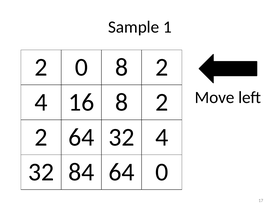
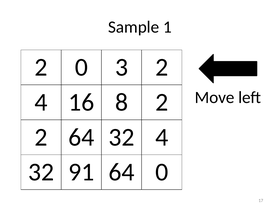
0 8: 8 -> 3 (122, 67)
84: 84 -> 91 (81, 172)
